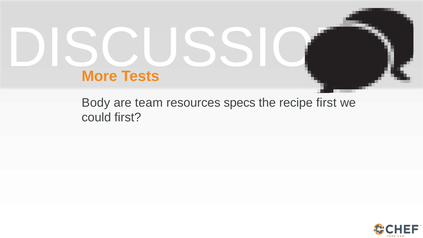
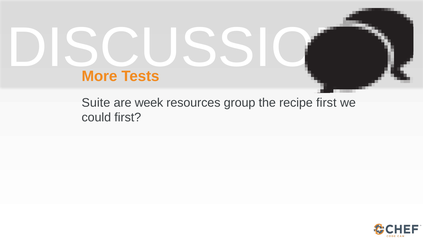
Body: Body -> Suite (96, 103)
team: team -> week (149, 103)
specs: specs -> group (240, 103)
